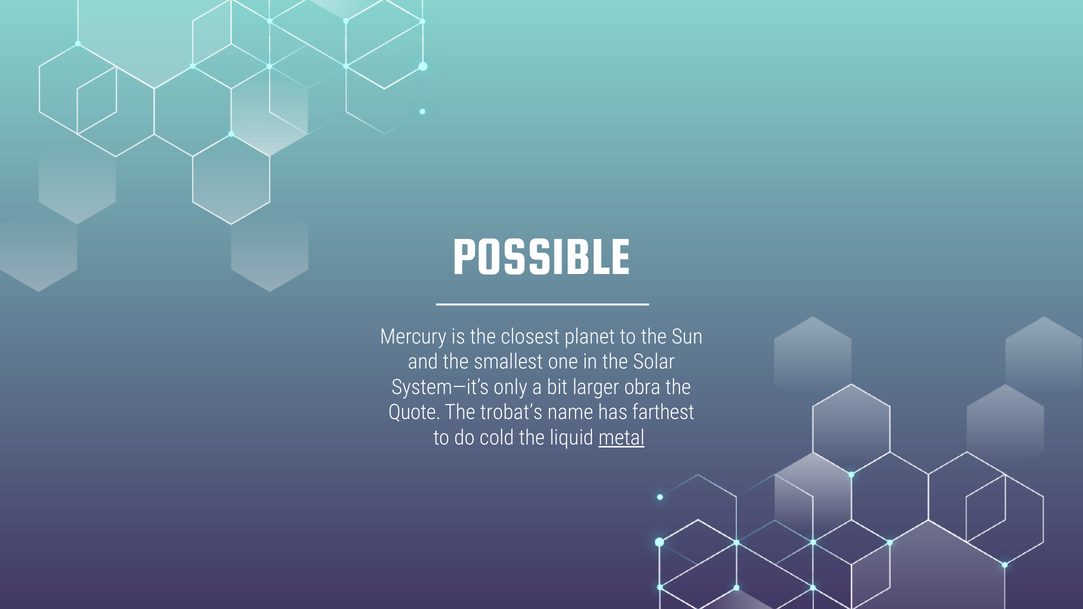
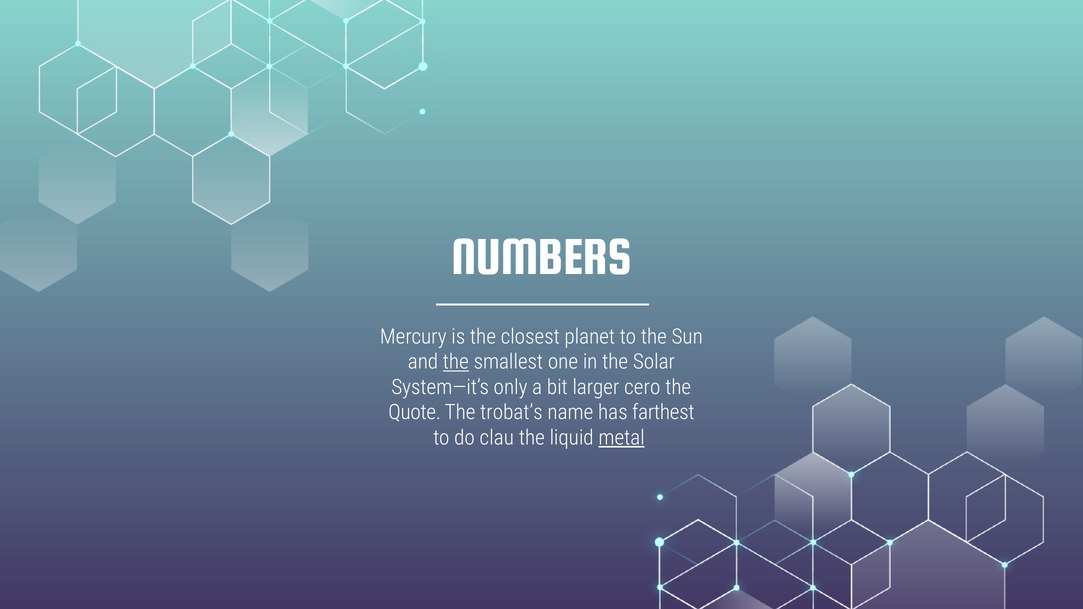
POSSIBLE: POSSIBLE -> NUMBERS (542, 257)
the underline: none -> present (456, 362)
obra: obra -> cero (642, 387)
cold: cold -> clau (497, 438)
